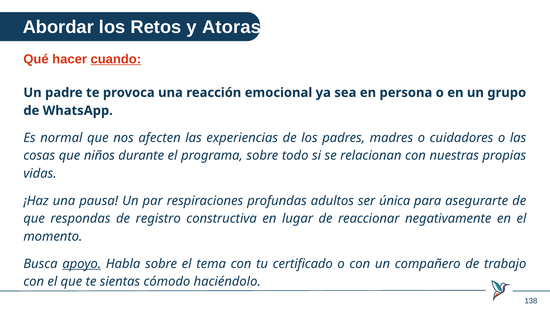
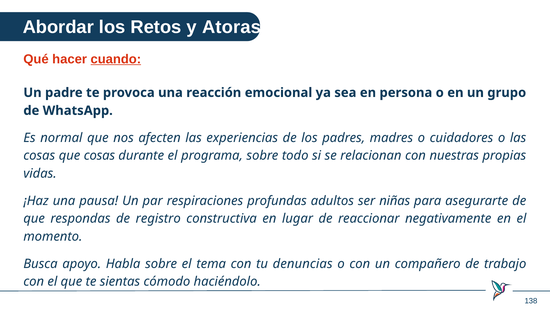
que niños: niños -> cosas (99, 155)
única: única -> niñas (395, 200)
apoyo underline: present -> none (82, 263)
certificado: certificado -> denuncias (303, 263)
